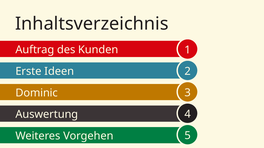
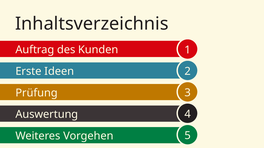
Dominic: Dominic -> Prüfung (37, 93)
